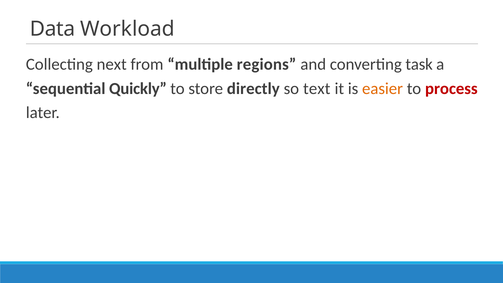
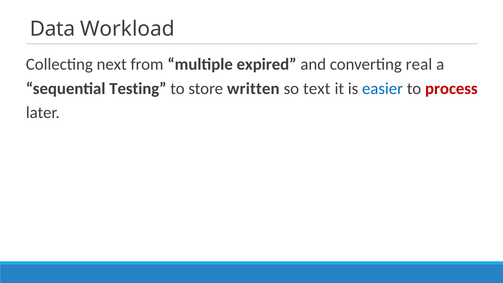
regions: regions -> expired (267, 64)
task: task -> real (419, 64)
Quickly: Quickly -> Testing (138, 89)
directly: directly -> written (253, 89)
easier colour: orange -> blue (383, 89)
